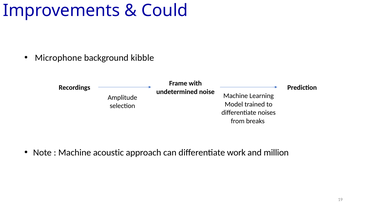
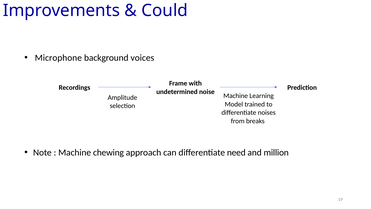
kibble: kibble -> voices (142, 58)
acoustic: acoustic -> chewing (108, 152)
work: work -> need (236, 152)
